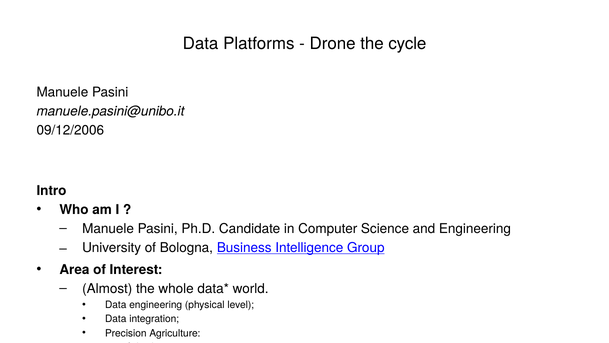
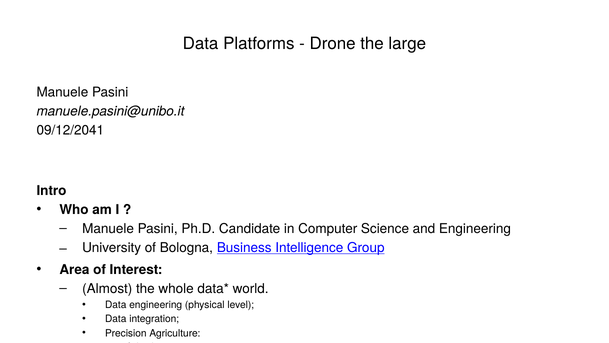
the cycle: cycle -> large (407, 43)
09/12/2006: 09/12/2006 -> 09/12/2041 (70, 130)
